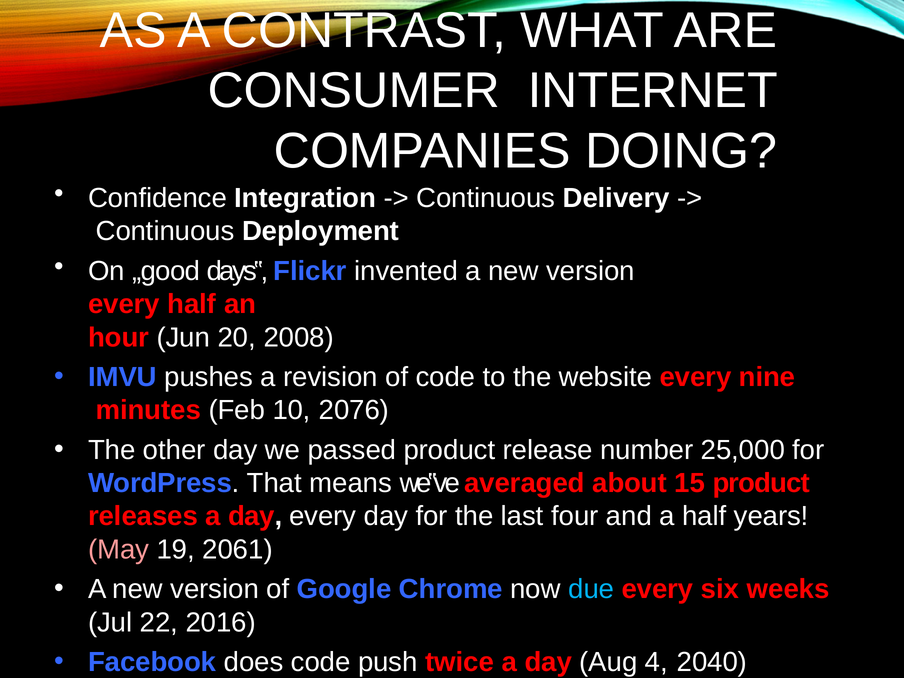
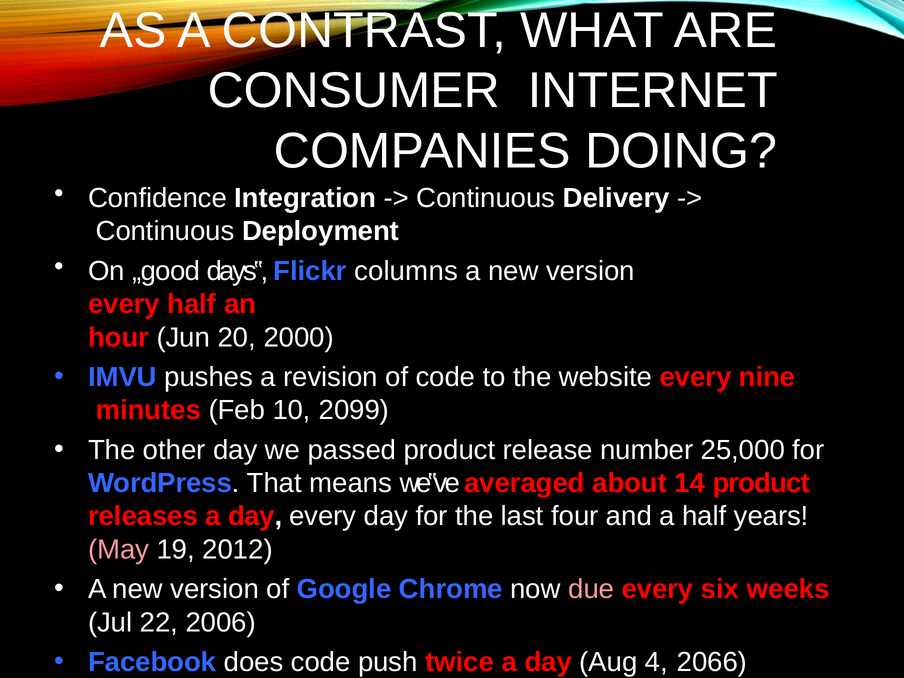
invented: invented -> columns (406, 271)
2008: 2008 -> 2000 (299, 337)
2076: 2076 -> 2099 (354, 410)
15: 15 -> 14 (690, 483)
2061: 2061 -> 2012 (238, 550)
due colour: light blue -> pink (591, 589)
2016: 2016 -> 2006 (221, 622)
2040: 2040 -> 2066 (712, 662)
